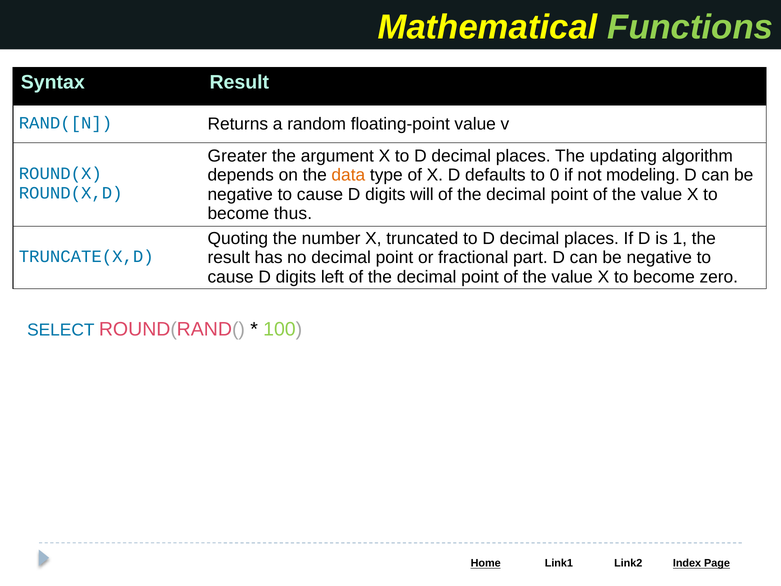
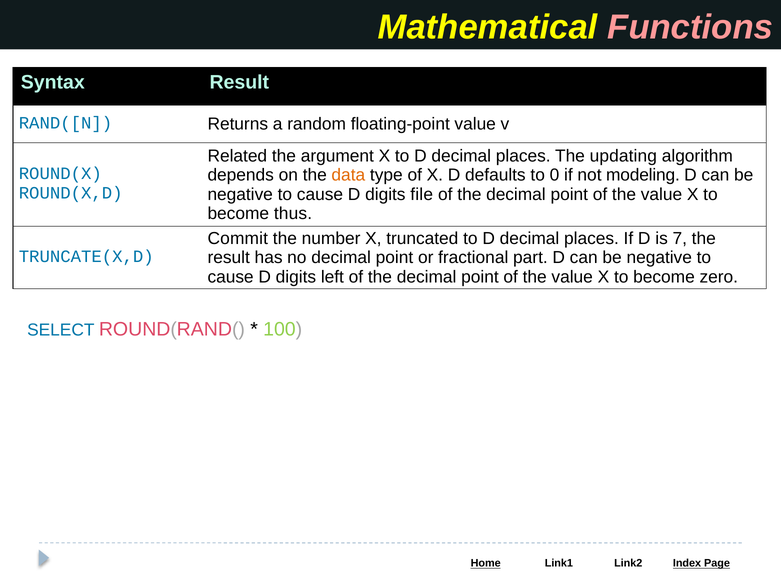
Functions colour: light green -> pink (690, 27)
Greater: Greater -> Related (237, 156)
will: will -> file (422, 194)
Quoting: Quoting -> Commit (238, 238)
1: 1 -> 7 (680, 238)
